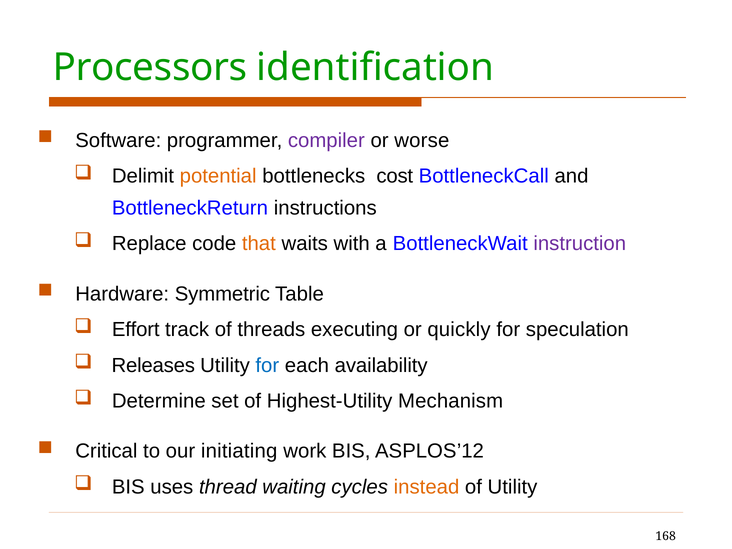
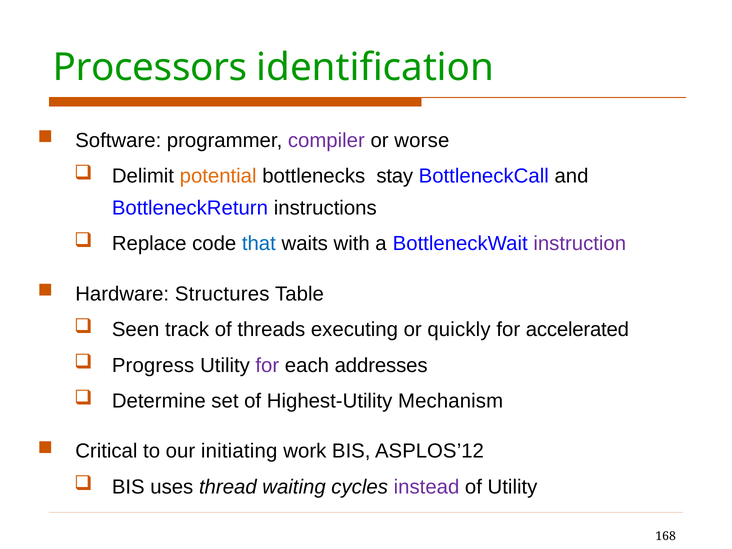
cost: cost -> stay (395, 176)
that colour: orange -> blue (259, 244)
Symmetric: Symmetric -> Structures (222, 294)
Effort: Effort -> Seen (136, 330)
speculation: speculation -> accelerated (577, 330)
Releases: Releases -> Progress (153, 365)
for colour: blue -> purple (267, 365)
availability: availability -> addresses (381, 365)
instead colour: orange -> purple (427, 487)
